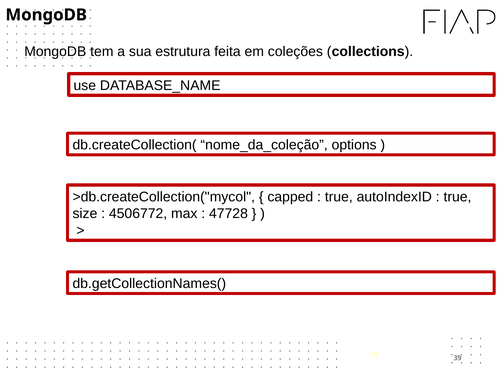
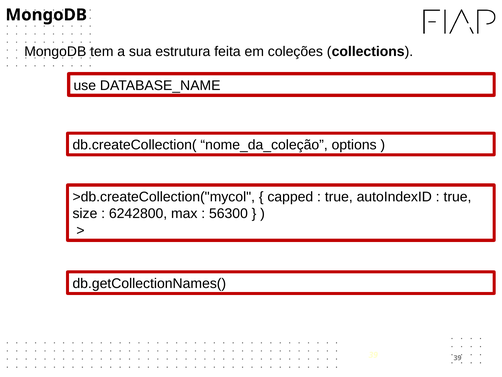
4506772: 4506772 -> 6242800 (138, 213)
47728: 47728 -> 56300 (228, 213)
